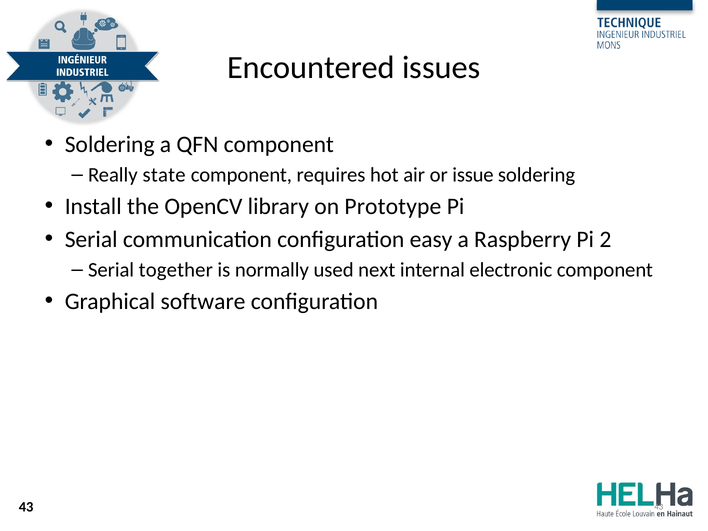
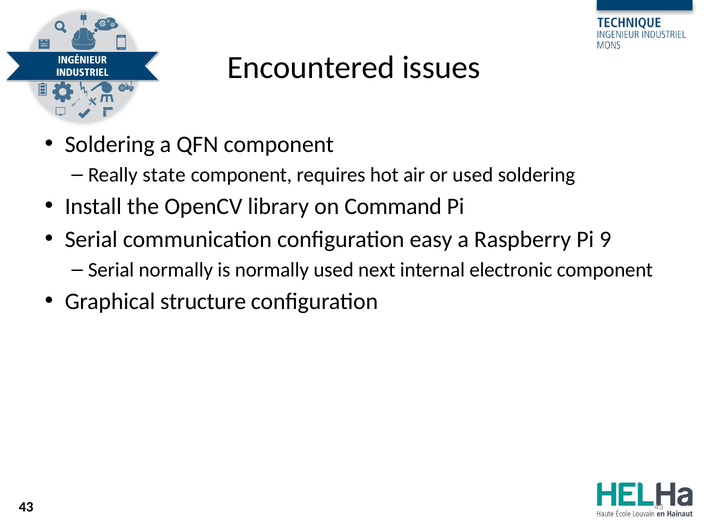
or issue: issue -> used (473, 175)
Prototype: Prototype -> Command (393, 206)
2: 2 -> 9 (605, 239)
Serial together: together -> normally (176, 270)
software: software -> structure (203, 301)
